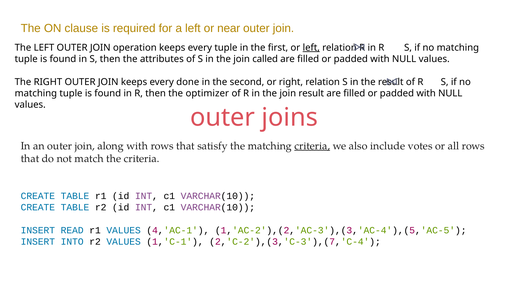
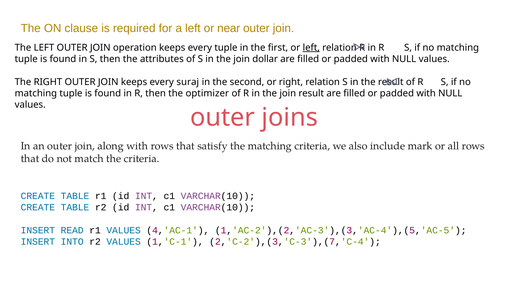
called: called -> dollar (265, 59)
done: done -> suraj (188, 82)
criteria underline: present -> none (312, 146)
votes: votes -> mark (420, 146)
